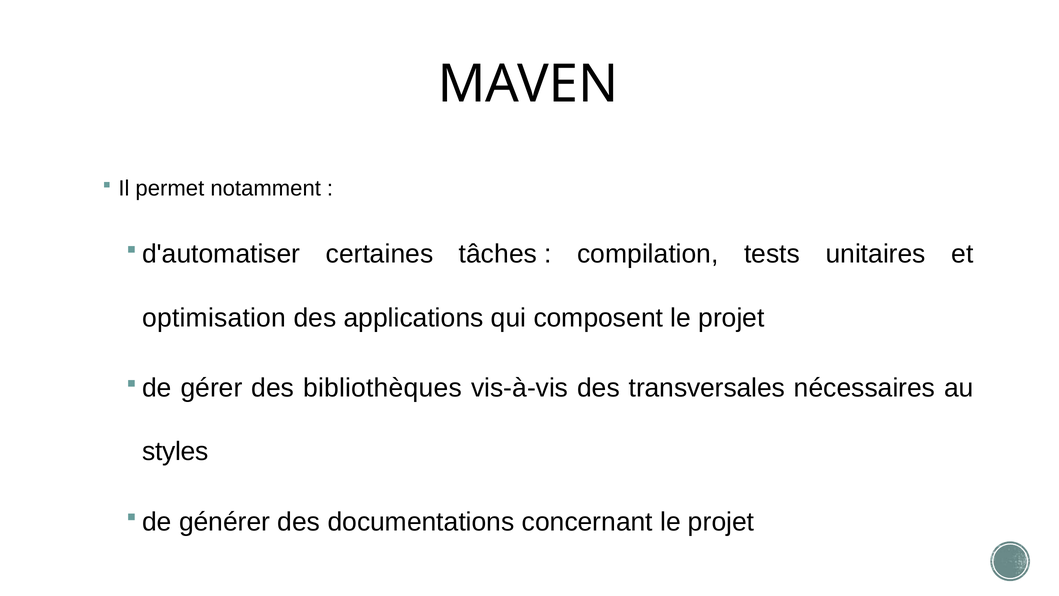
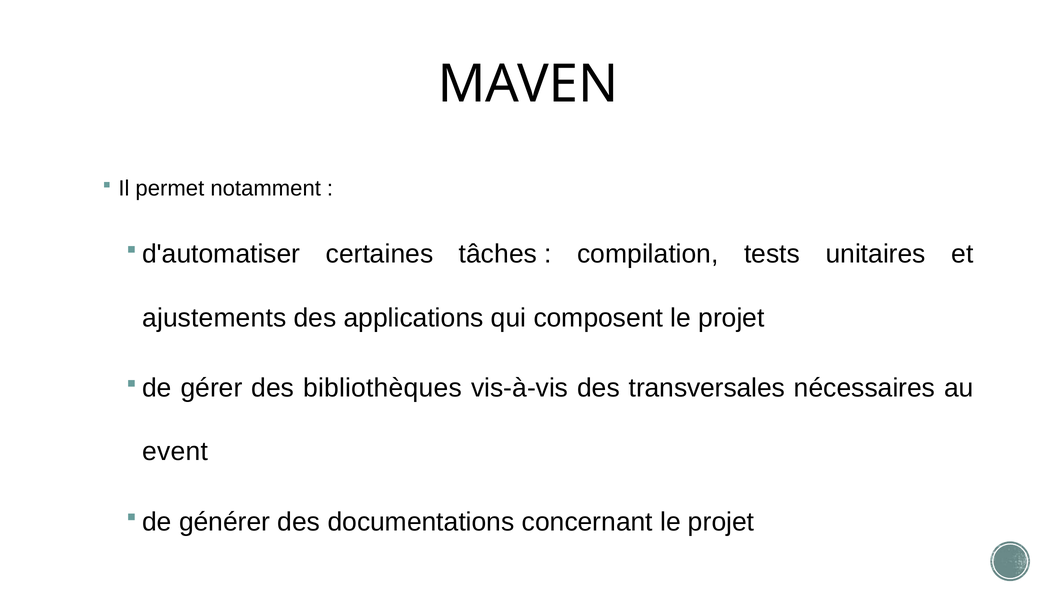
optimisation: optimisation -> ajustements (214, 318)
styles: styles -> event (175, 451)
